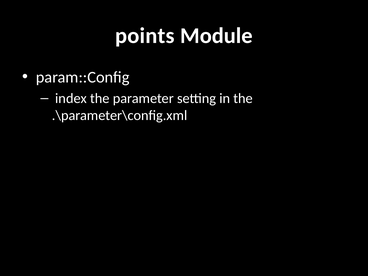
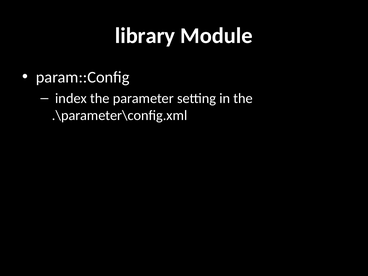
points: points -> library (145, 36)
